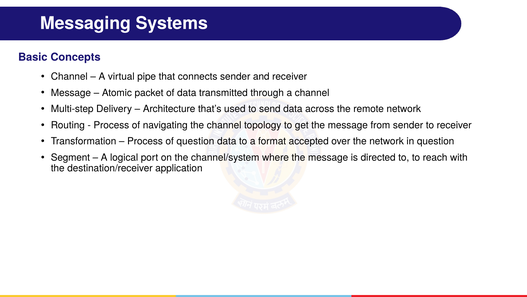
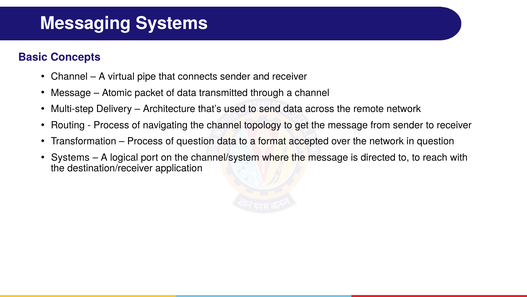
Segment: Segment -> Systems (70, 157)
